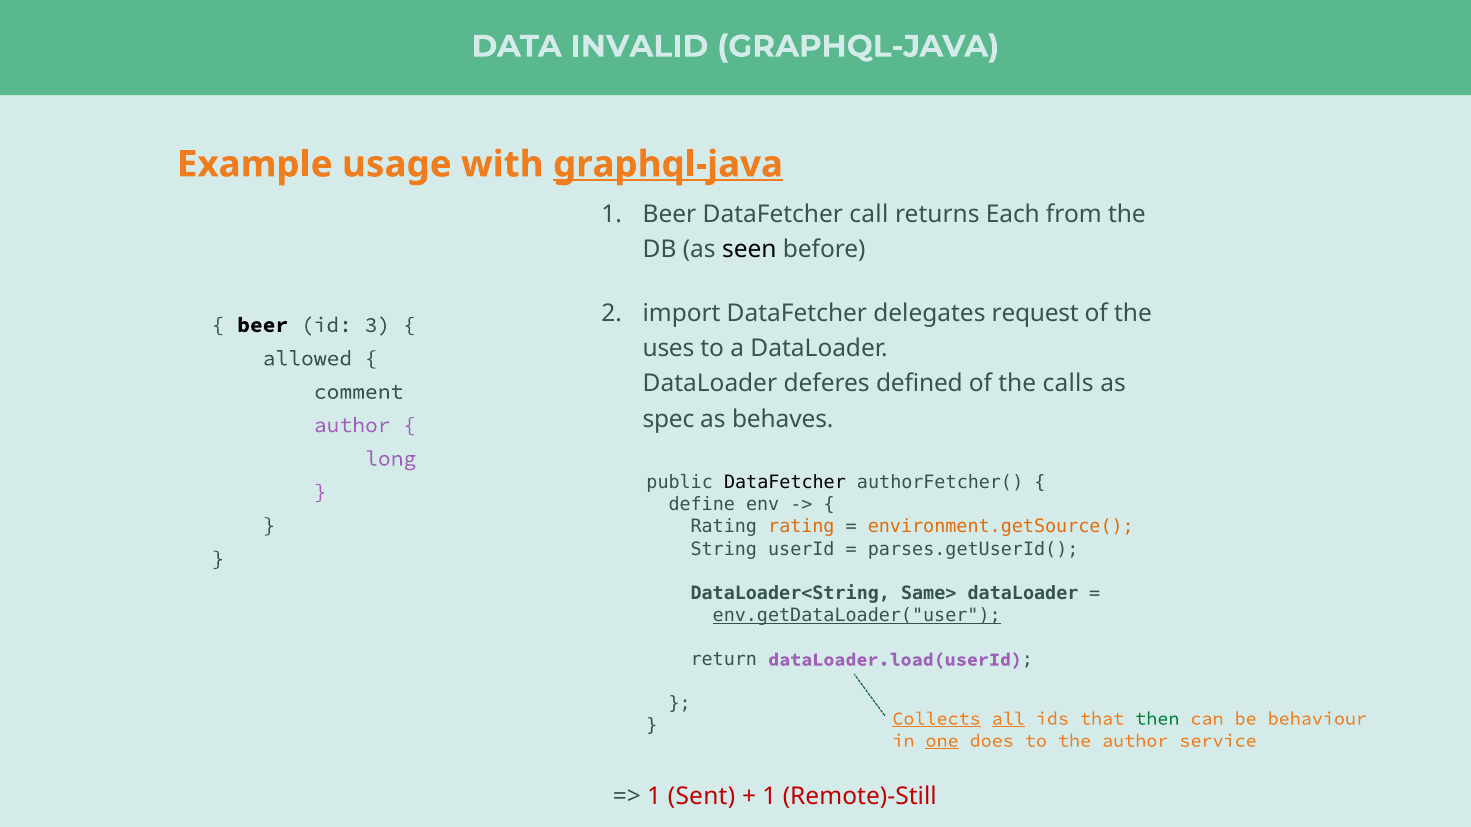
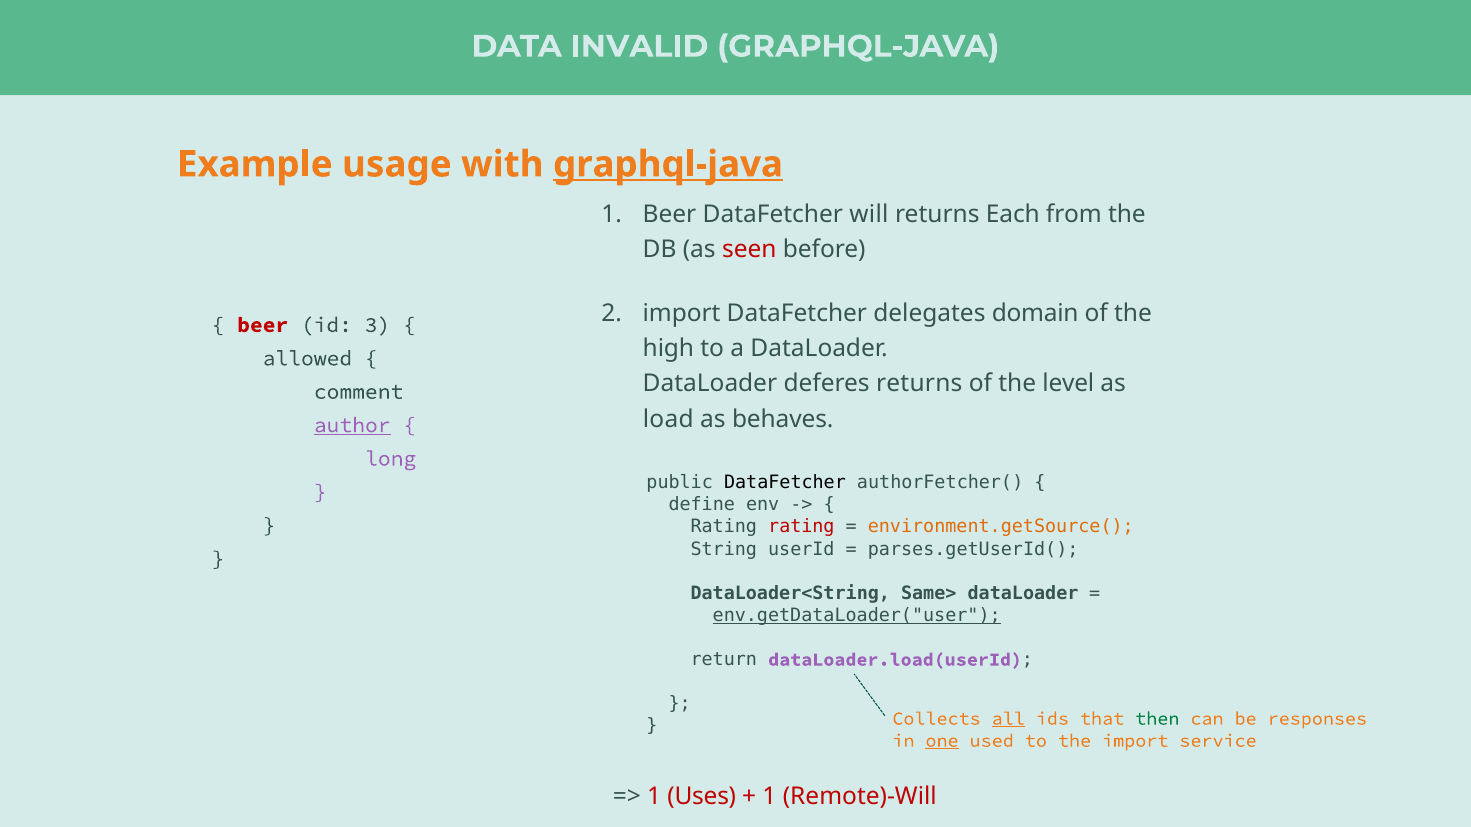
call: call -> will (869, 214)
seen colour: black -> red (749, 249)
request: request -> domain (1035, 313)
beer colour: black -> red (263, 325)
uses: uses -> high (668, 349)
deferes defined: defined -> returns (919, 384)
calls: calls -> level (1068, 384)
spec: spec -> load (668, 419)
author underline: none -> present (352, 425)
rating colour: orange -> red (801, 527)
Collects underline: present -> none (937, 719)
behaviour: behaviour -> responses (1317, 719)
does: does -> used (992, 741)
the author: author -> import (1135, 741)
Sent: Sent -> Uses (702, 797)
Remote)-Still: Remote)-Still -> Remote)-Will (860, 797)
